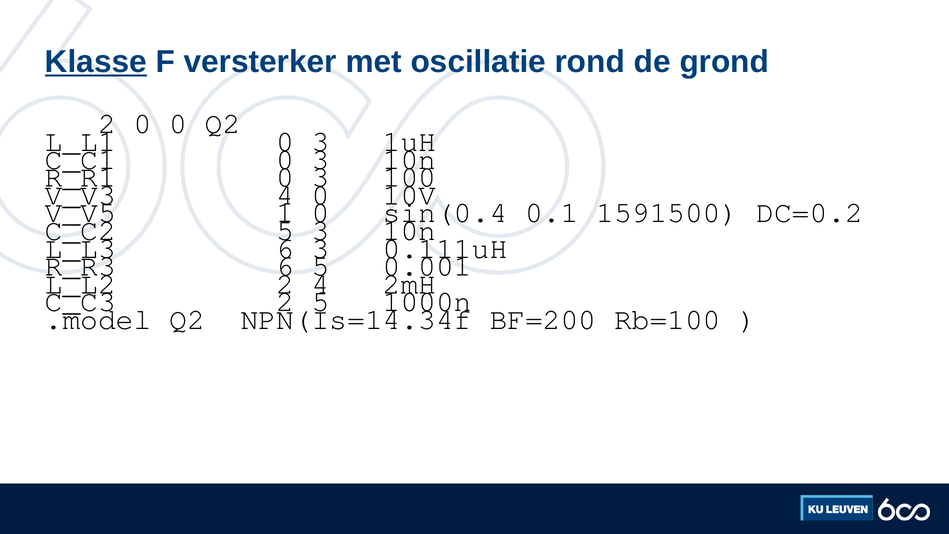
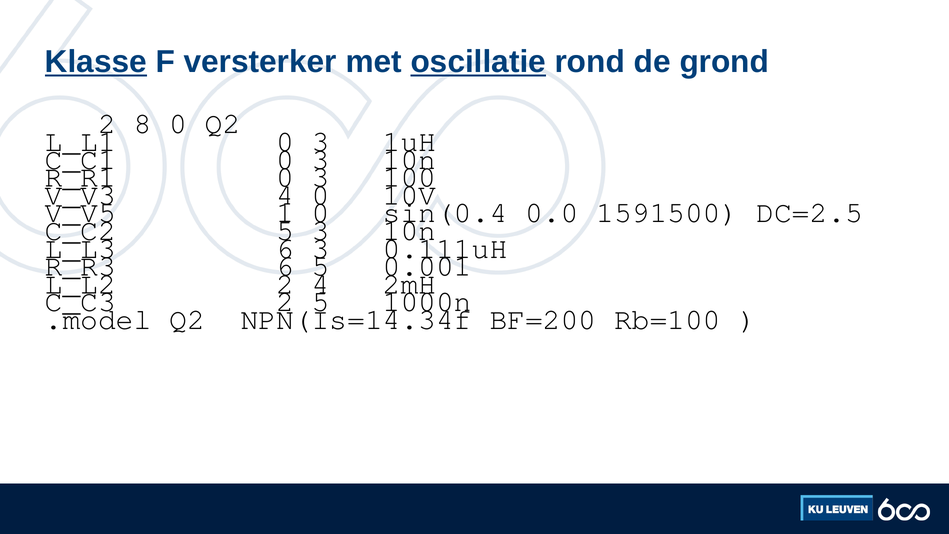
oscillatie underline: none -> present (478, 62)
0: 0 -> 8 (143, 124)
0.1: 0.1 -> 0.0 (552, 213)
DC=0.2: DC=0.2 -> DC=2.5 (810, 213)
